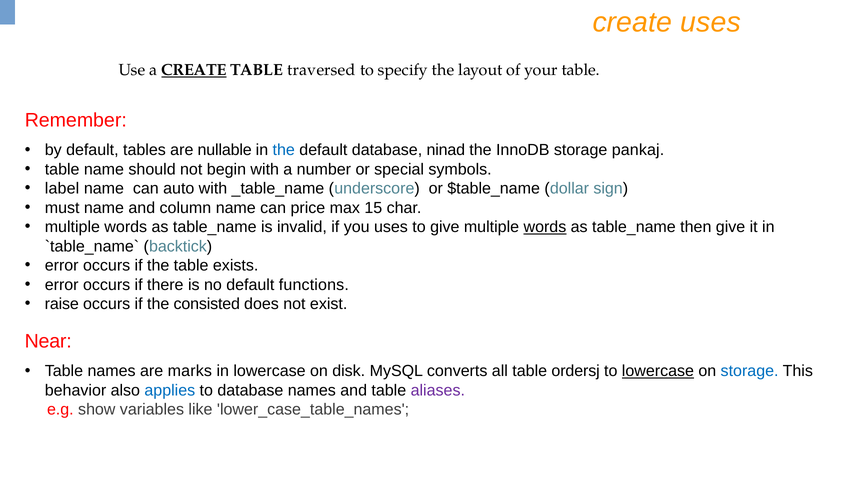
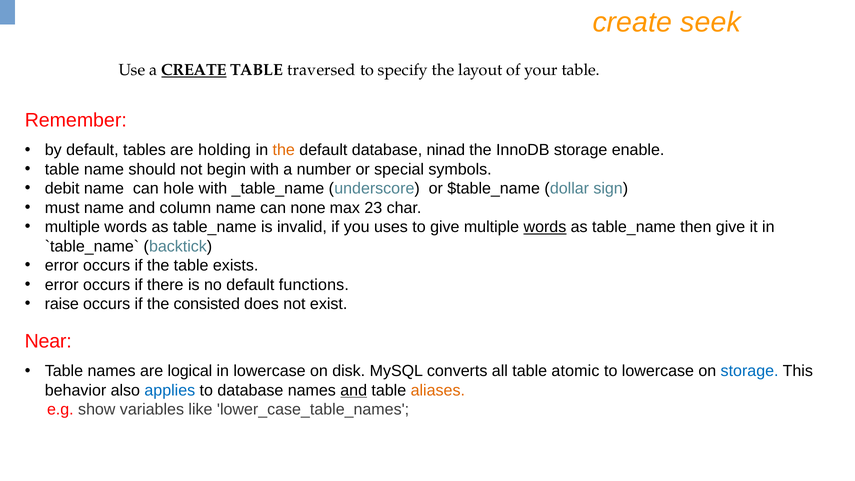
create uses: uses -> seek (711, 22)
nullable: nullable -> holding (225, 150)
the colour: blue -> orange (284, 150)
pankaj: pankaj -> enable (638, 150)
label: label -> debit (62, 189)
auto: auto -> hole (179, 189)
price: price -> none (308, 208)
15: 15 -> 23 (373, 208)
marks: marks -> logical (190, 371)
ordersj: ordersj -> atomic (575, 371)
lowercase underline: present -> none (658, 371)
and underline: none -> present (354, 390)
aliases colour: purple -> orange (438, 390)
